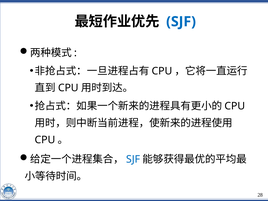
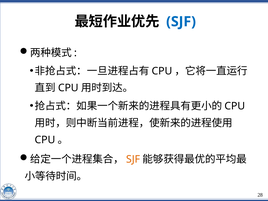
SJF colour: blue -> orange (133, 159)
